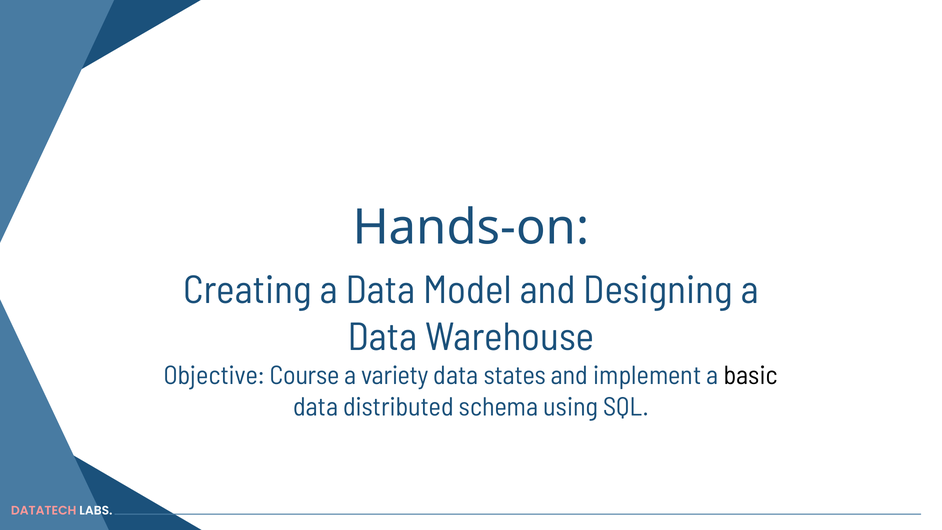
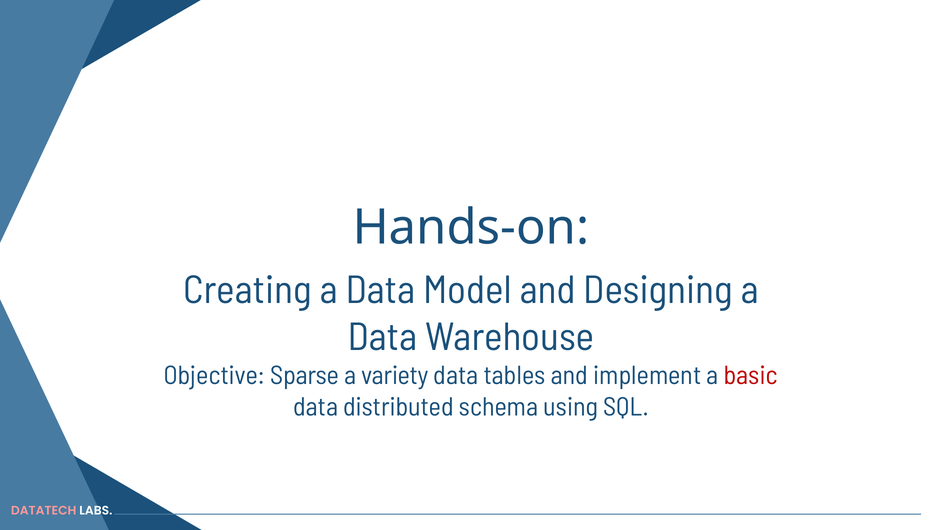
Course: Course -> Sparse (305, 376)
states: states -> tables (515, 376)
basic colour: black -> red (751, 376)
